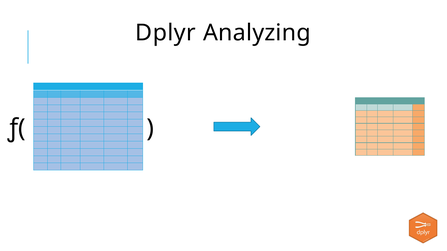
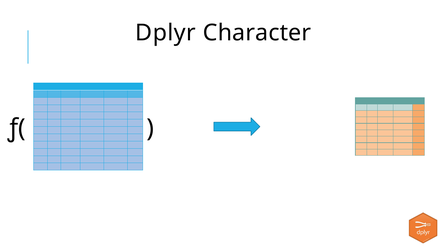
Analyzing: Analyzing -> Character (257, 33)
